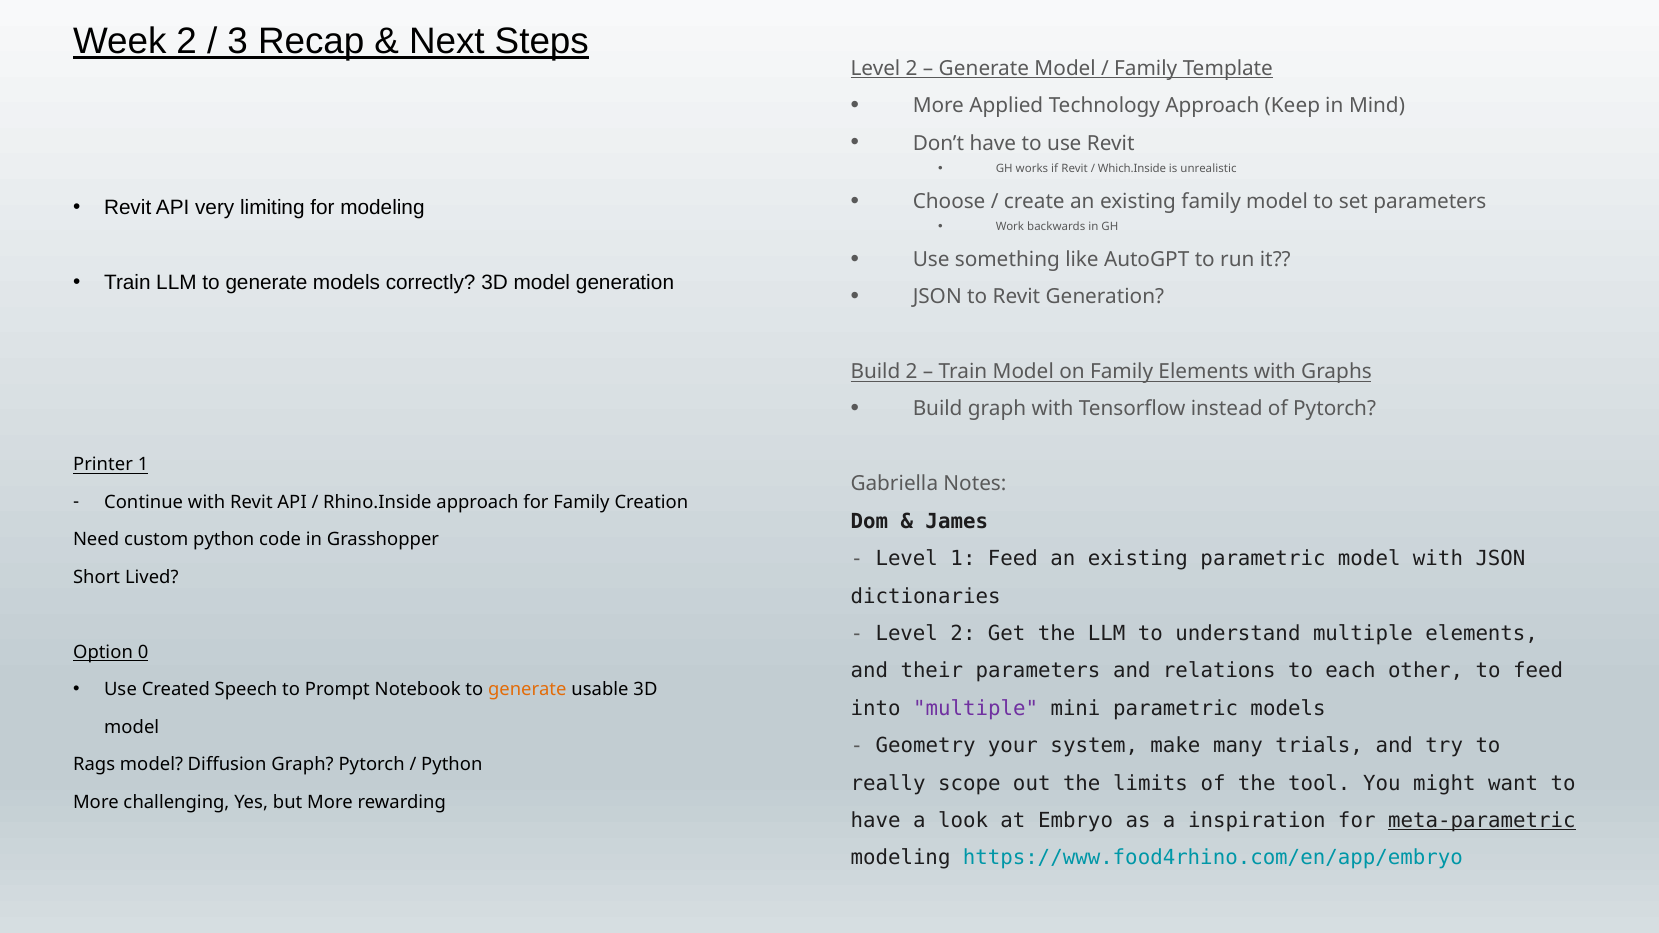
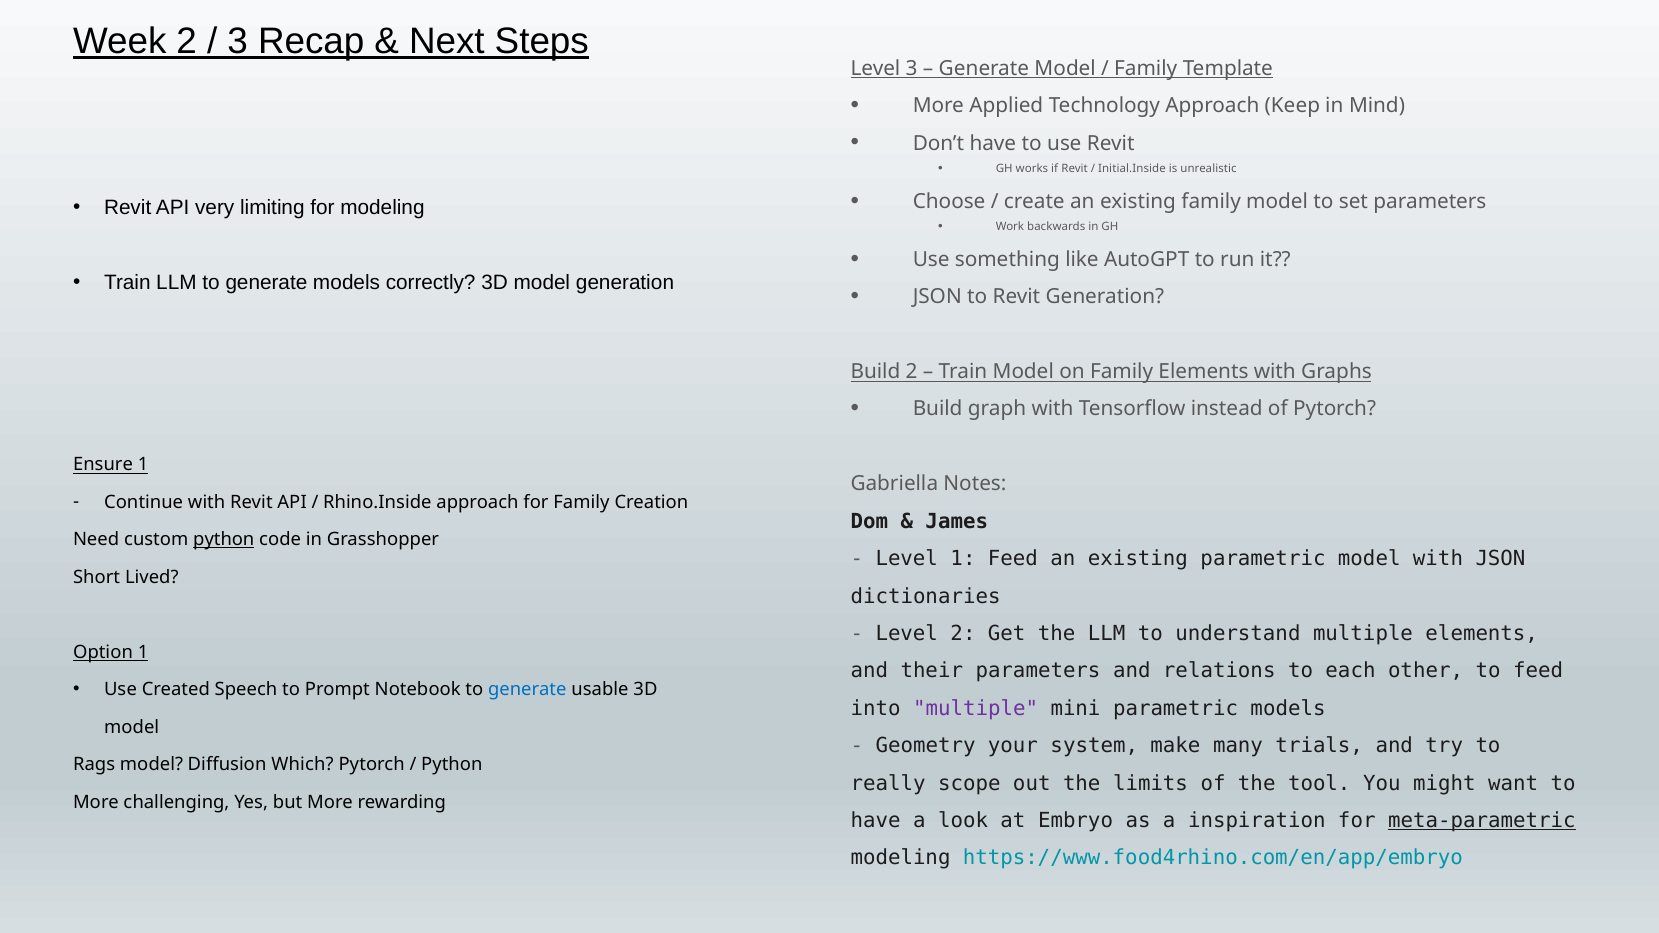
2: 2 -> 3 (912, 69)
Which.Inside: Which.Inside -> Initial.Inside (1132, 169)
Printer: Printer -> Ensure (103, 465)
python underline: none -> present (224, 540)
Option 0: 0 -> 1 (143, 652)
generate colour: orange -> blue (527, 690)
Diffusion Graph: Graph -> Which (302, 765)
